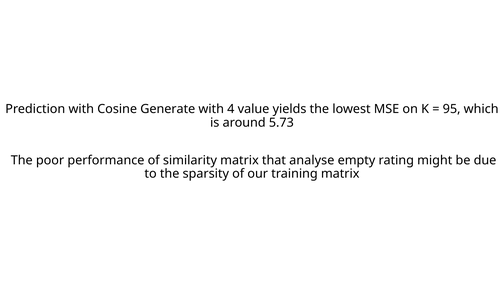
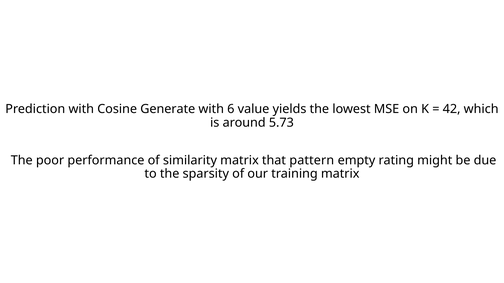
4: 4 -> 6 (231, 109)
95: 95 -> 42 (452, 109)
analyse: analyse -> pattern (312, 161)
